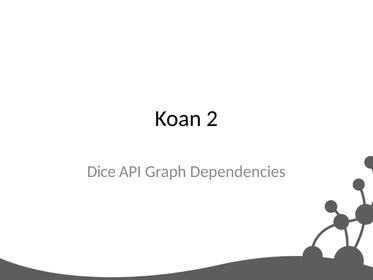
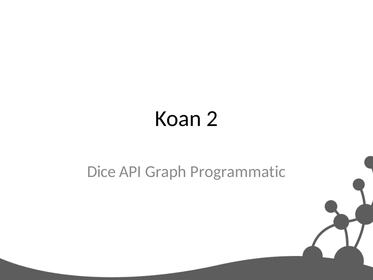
Dependencies: Dependencies -> Programmatic (238, 171)
